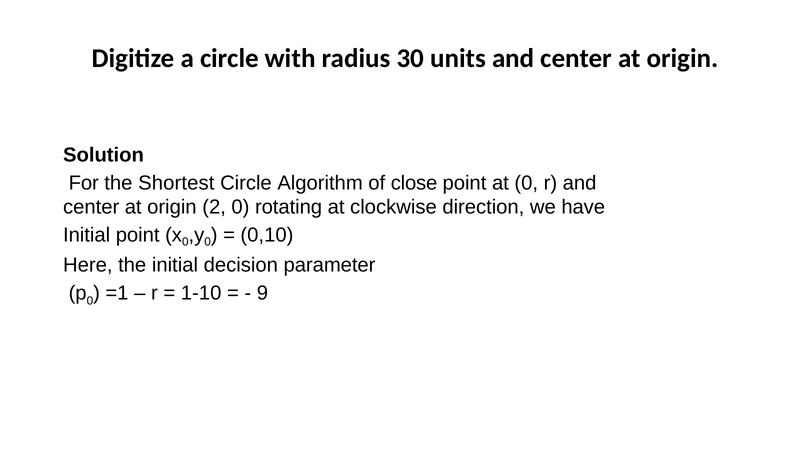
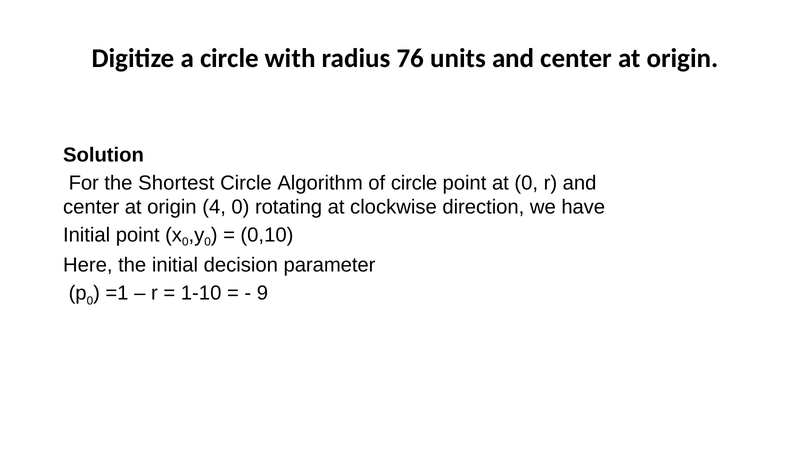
30: 30 -> 76 (410, 58)
of close: close -> circle (414, 183)
2: 2 -> 4 (214, 207)
